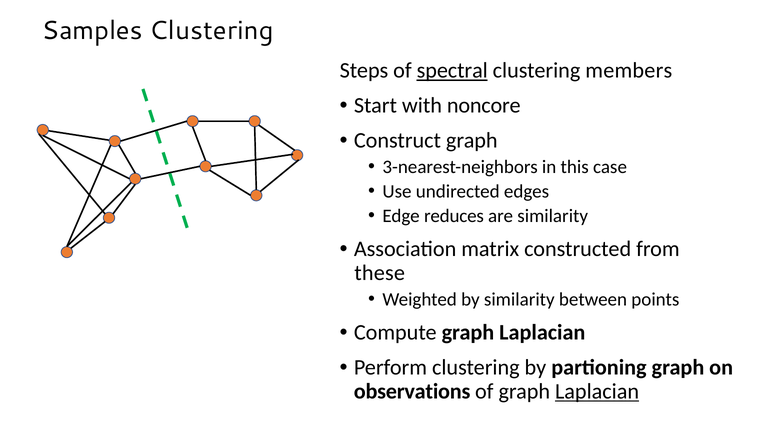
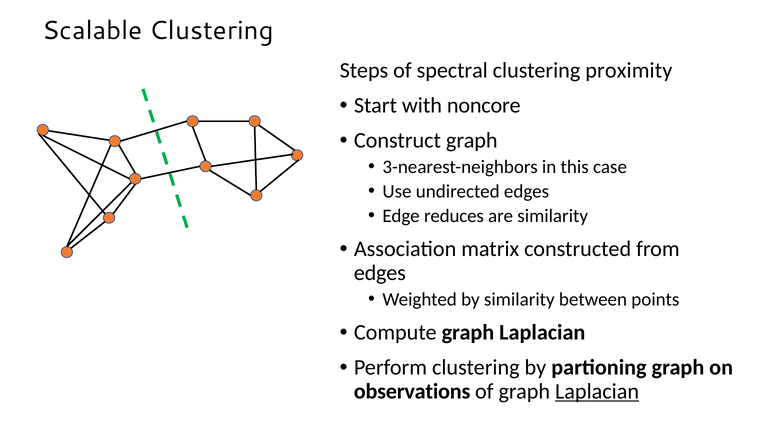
Samples: Samples -> Scalable (92, 31)
spectral underline: present -> none (452, 71)
members: members -> proximity (629, 71)
these: these -> edges (380, 273)
